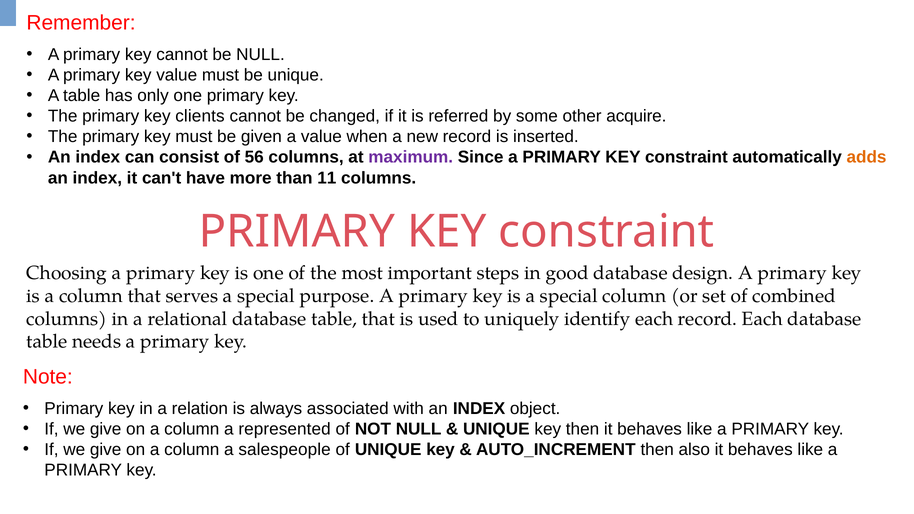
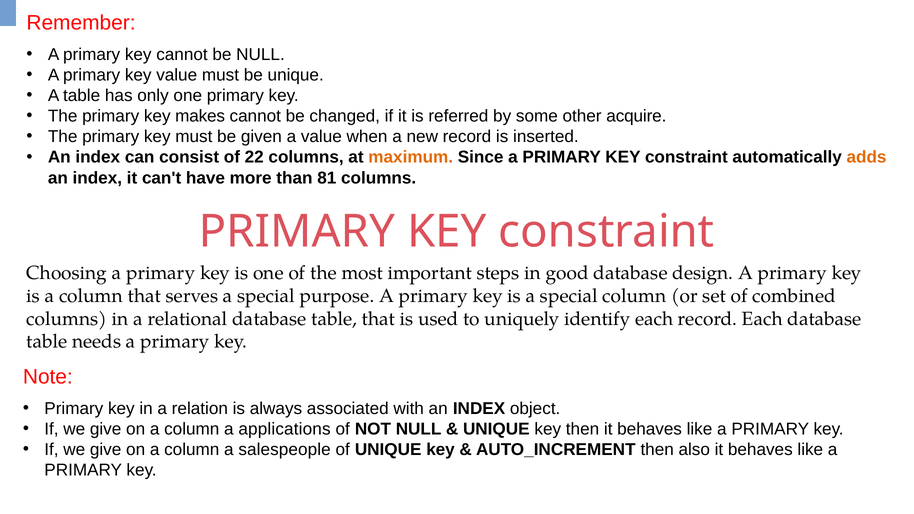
clients: clients -> makes (200, 116)
56: 56 -> 22 (254, 157)
maximum colour: purple -> orange (411, 157)
11: 11 -> 81 (327, 178)
represented: represented -> applications (285, 429)
